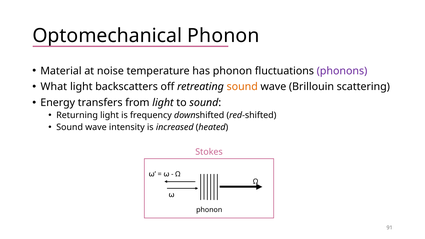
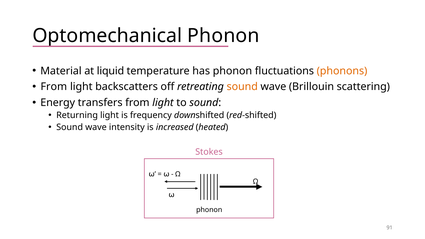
noise: noise -> liquid (110, 71)
phonons colour: purple -> orange (342, 71)
What: What -> From (54, 87)
